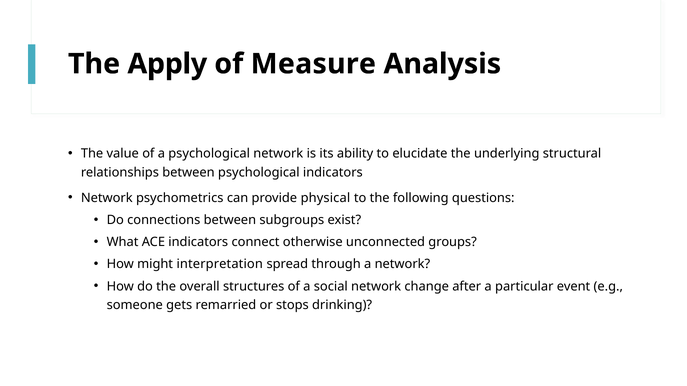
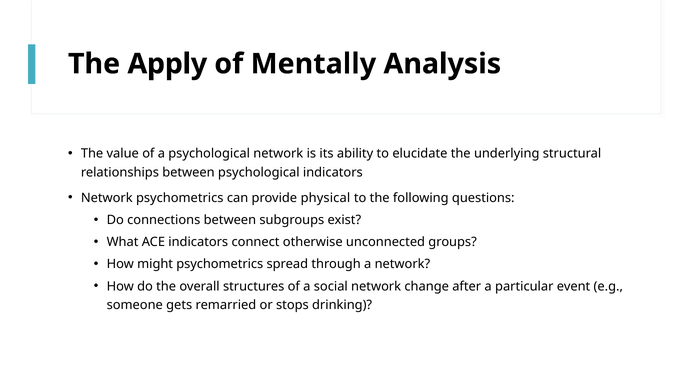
Measure: Measure -> Mentally (313, 64)
might interpretation: interpretation -> psychometrics (220, 264)
